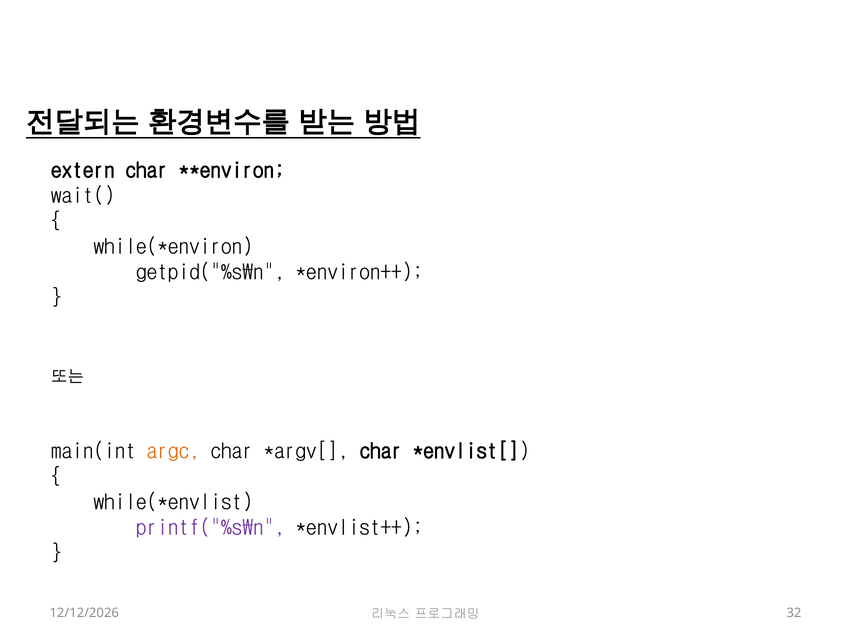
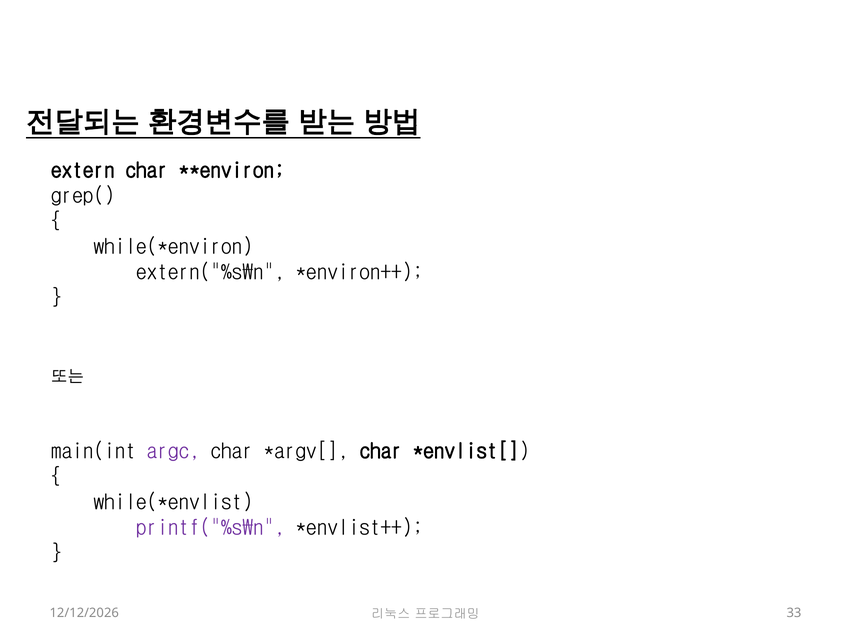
wait(: wait( -> grep( (83, 196)
getpid("%s\n: getpid("%s\n -> extern("%s\n (210, 272)
argc colour: orange -> purple (173, 451)
32: 32 -> 33 (794, 613)
